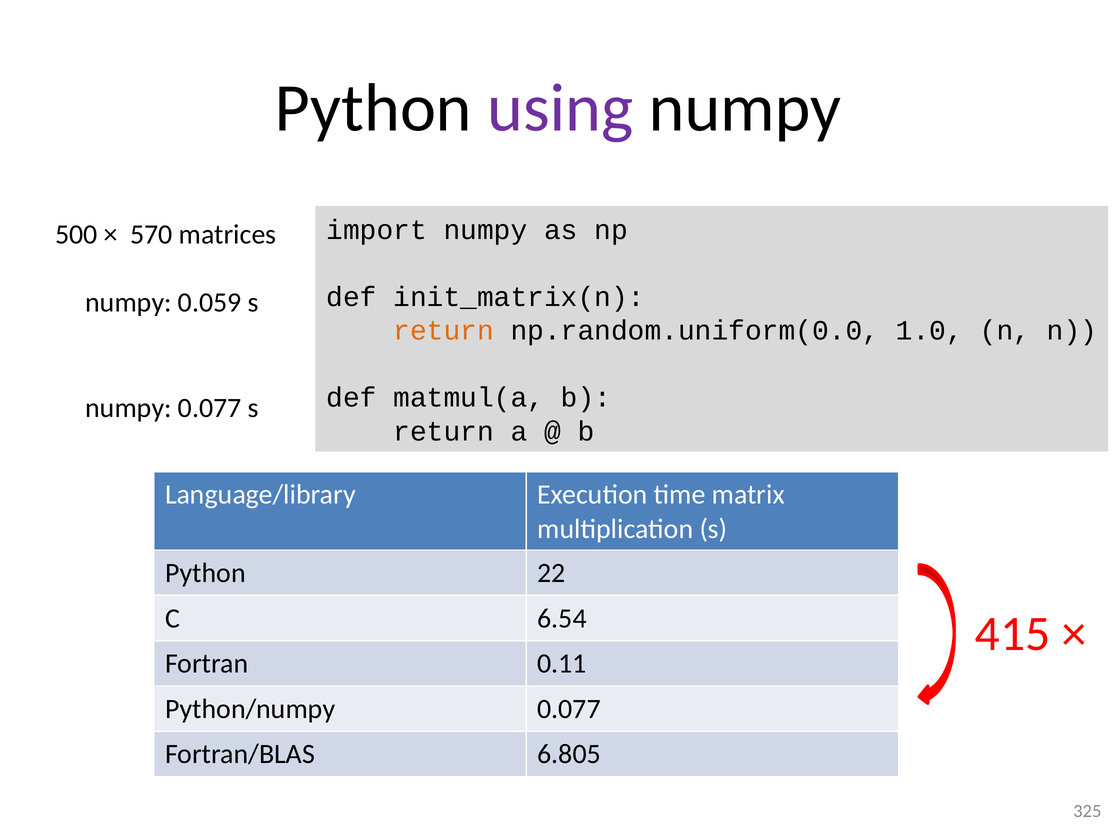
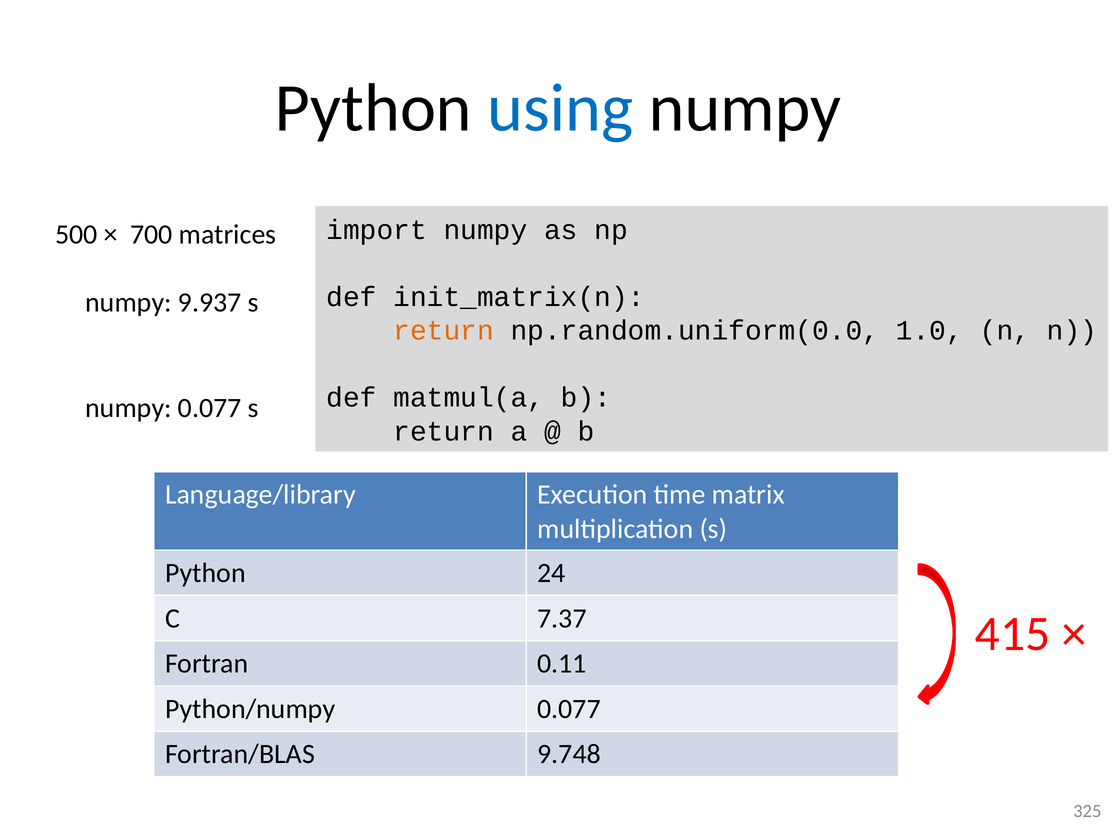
using colour: purple -> blue (560, 108)
570: 570 -> 700 (151, 235)
0.059: 0.059 -> 9.937 (210, 302)
22: 22 -> 24 (551, 573)
6.54: 6.54 -> 7.37 (562, 618)
6.805: 6.805 -> 9.748 (569, 754)
